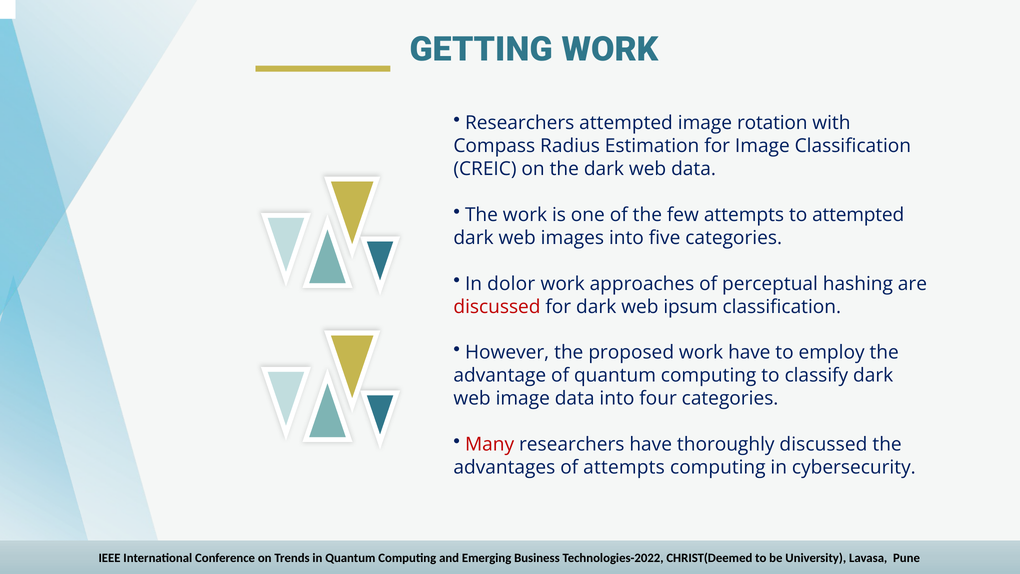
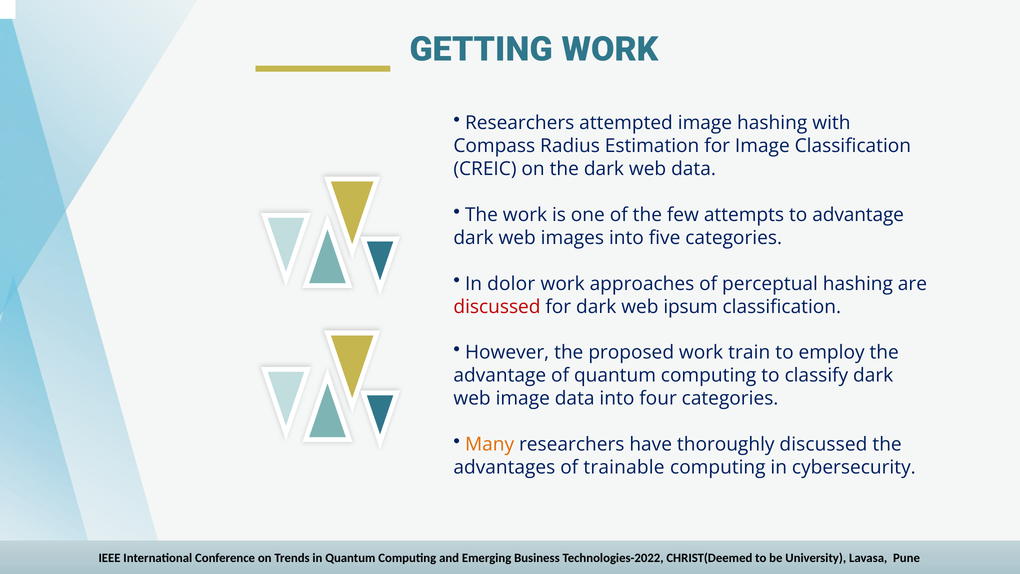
image rotation: rotation -> hashing (772, 123)
to attempted: attempted -> advantage (858, 215)
work have: have -> train (749, 353)
Many colour: red -> orange (490, 444)
of attempts: attempts -> trainable (624, 467)
